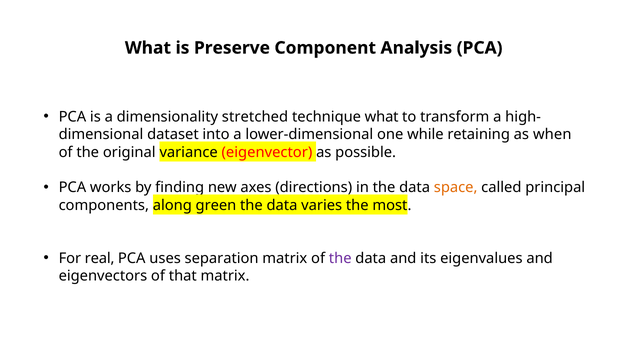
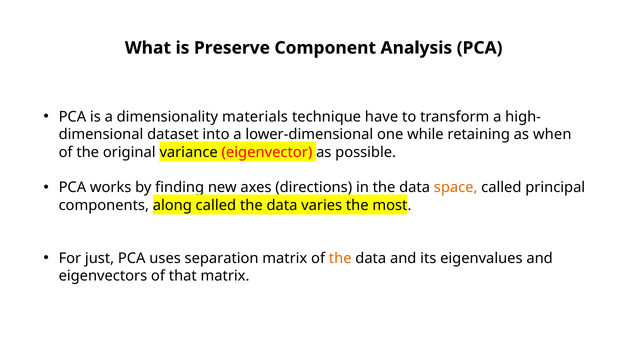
stretched: stretched -> materials (255, 117)
technique what: what -> have (382, 117)
along green: green -> called (216, 205)
real: real -> just (100, 258)
the colour: purple -> orange (340, 258)
